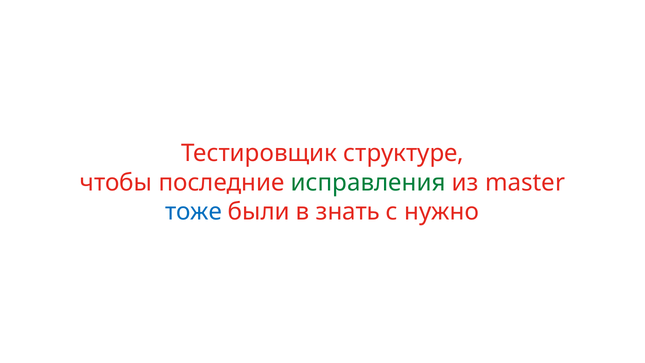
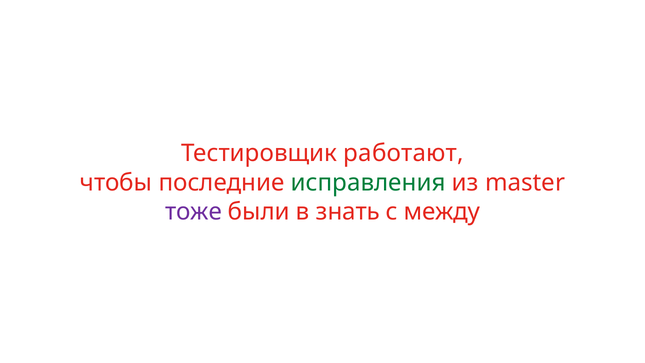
структуре: структуре -> работают (404, 153)
тоже colour: blue -> purple (194, 211)
нужно: нужно -> между (442, 211)
